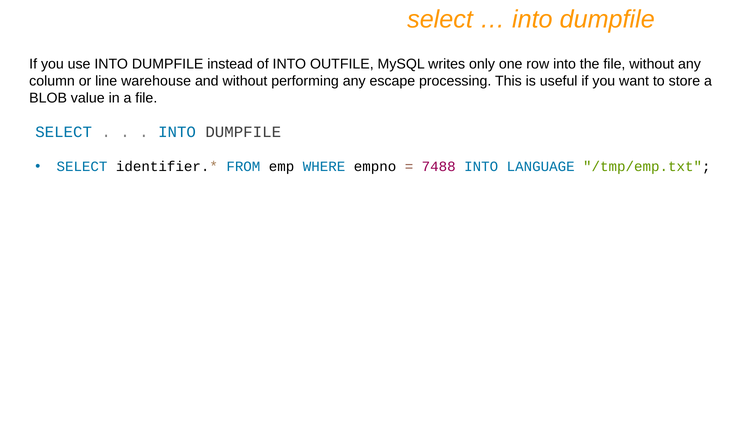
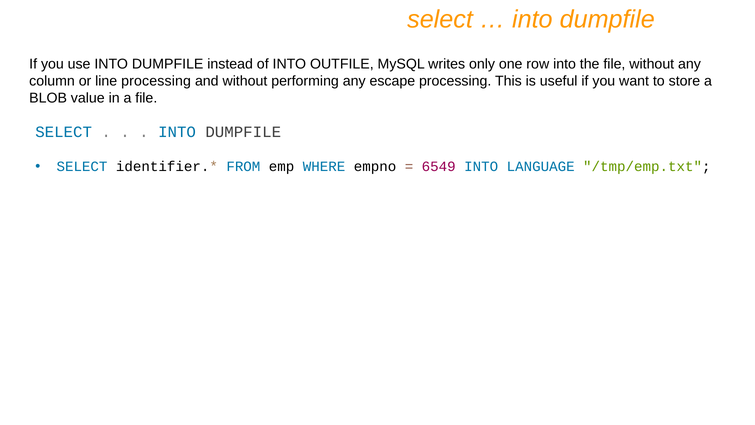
line warehouse: warehouse -> processing (156, 81)
7488: 7488 -> 6549 (439, 167)
